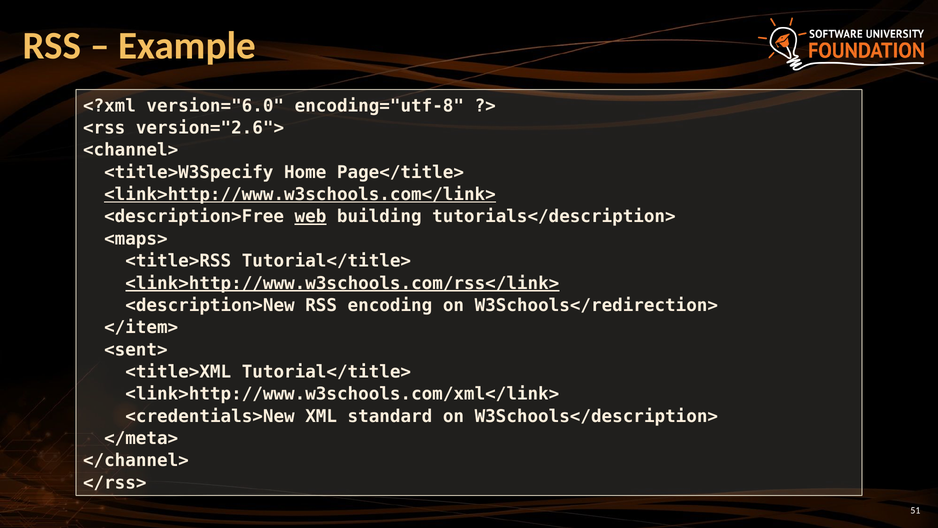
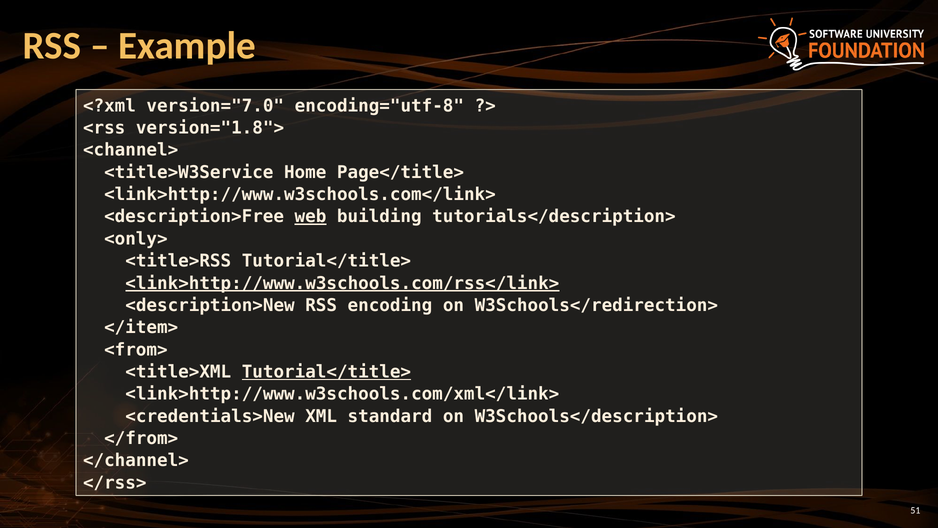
version="6.0: version="6.0 -> version="7.0 (215, 106)
version="2.6">: version="2.6"> -> version="1.8"> (210, 128)
<title>W3Specify: <title>W3Specify -> <title>W3Service (189, 172)
<link>http://www.w3schools.com</link> underline: present -> none (300, 194)
<maps>: <maps> -> <only> (136, 239)
<sent>: <sent> -> <from> (136, 350)
Tutorial</title> underline: none -> present (326, 372)
</meta>: </meta> -> </from> (141, 438)
